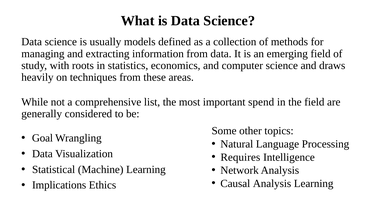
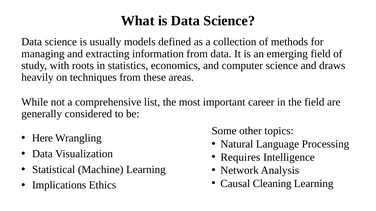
spend: spend -> career (261, 102)
Goal: Goal -> Here (42, 138)
Causal Analysis: Analysis -> Cleaning (272, 184)
